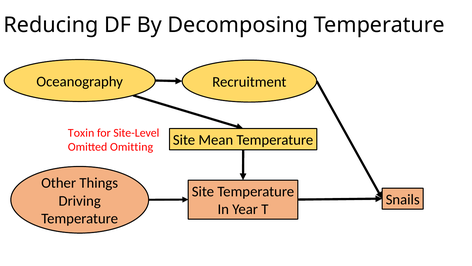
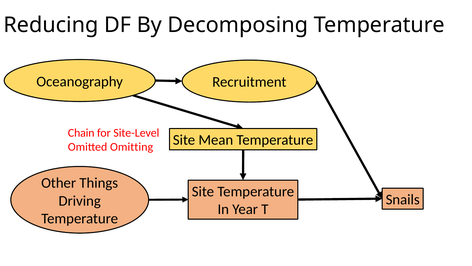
Toxin: Toxin -> Chain (81, 133)
